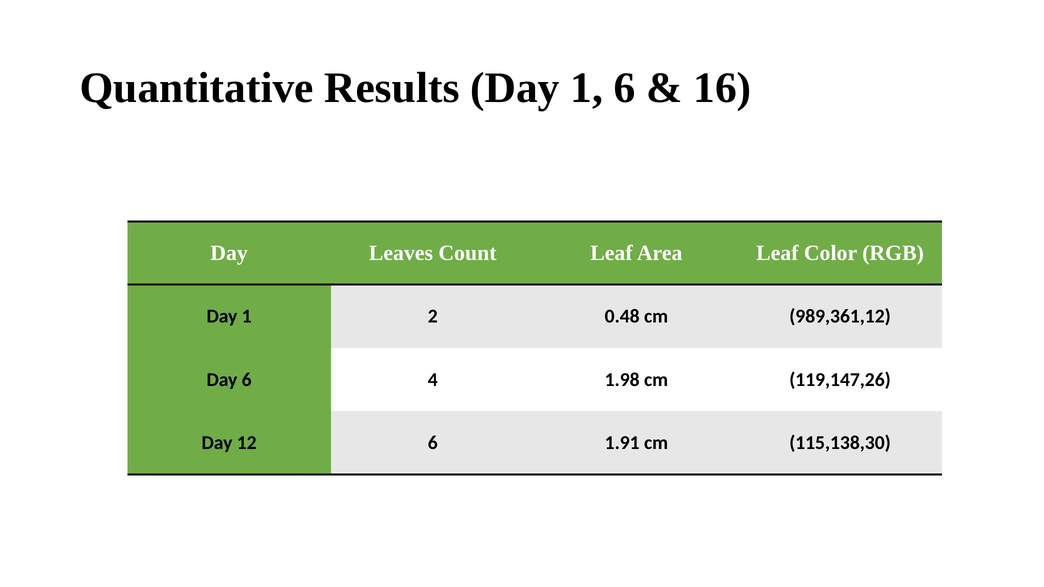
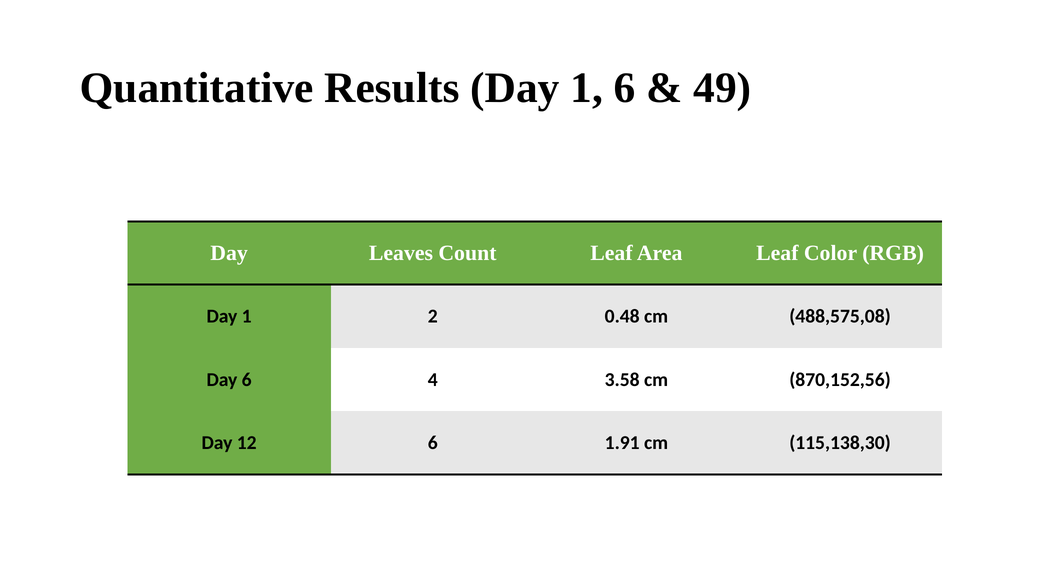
16: 16 -> 49 (722, 88)
989,361,12: 989,361,12 -> 488,575,08 (840, 317)
1.98: 1.98 -> 3.58 (622, 380)
119,147,26: 119,147,26 -> 870,152,56 (840, 380)
